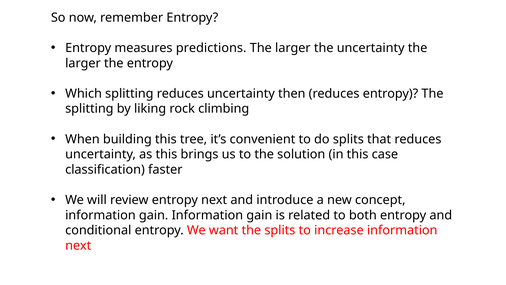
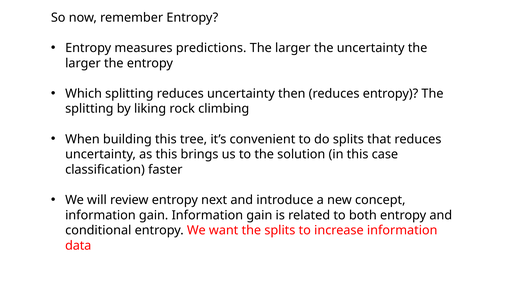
next: next -> data (78, 245)
